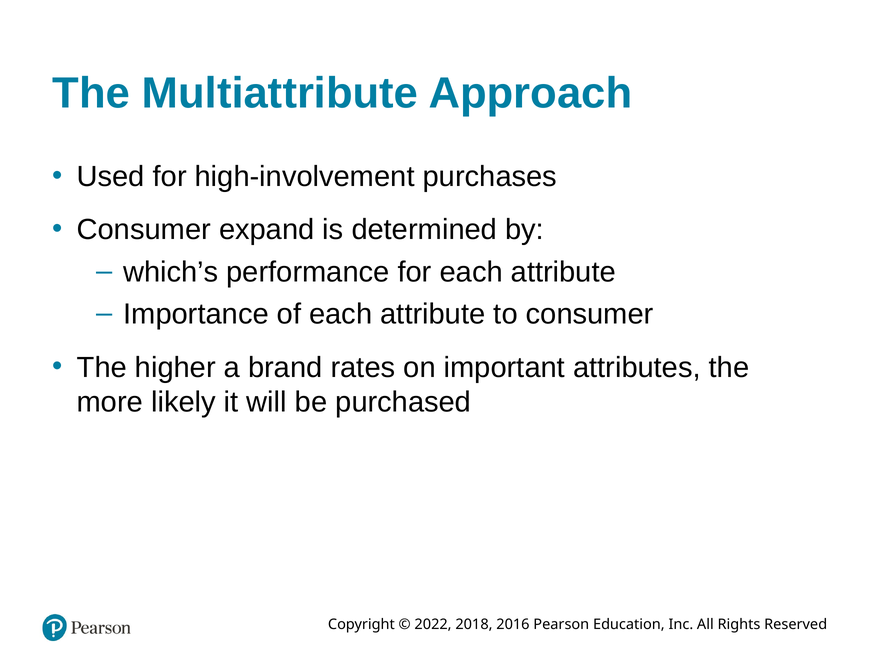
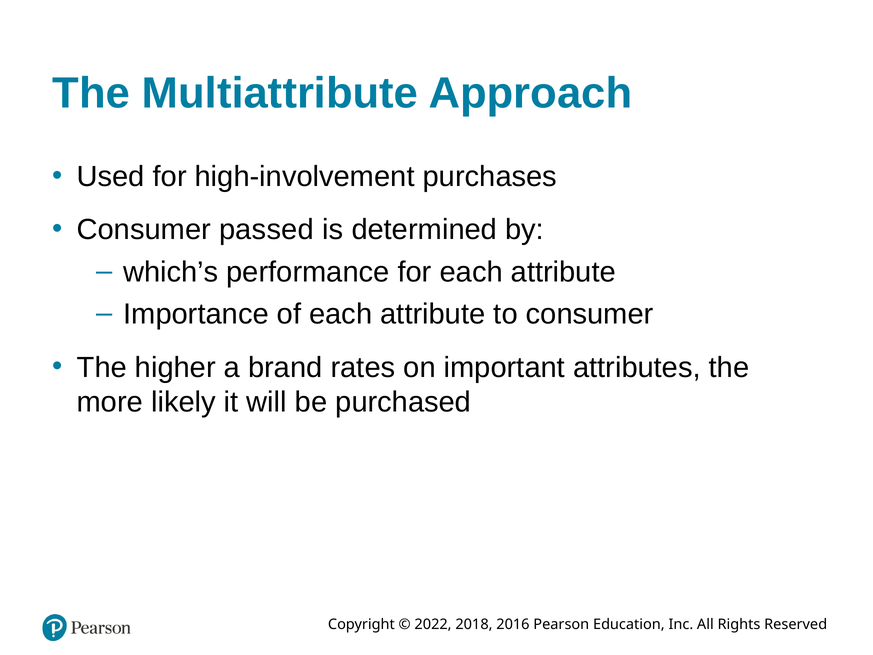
expand: expand -> passed (267, 230)
